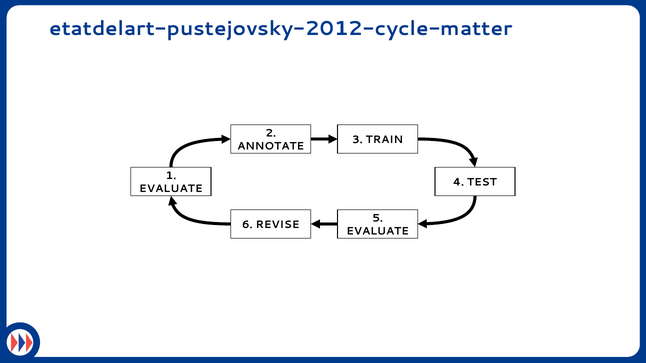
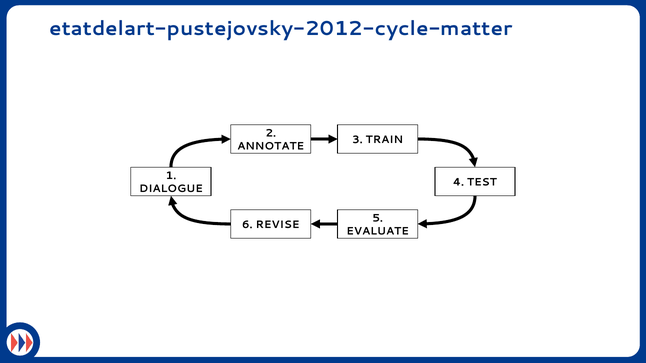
EVALUATE: EVALUATE -> DIALOGUE (171, 189)
